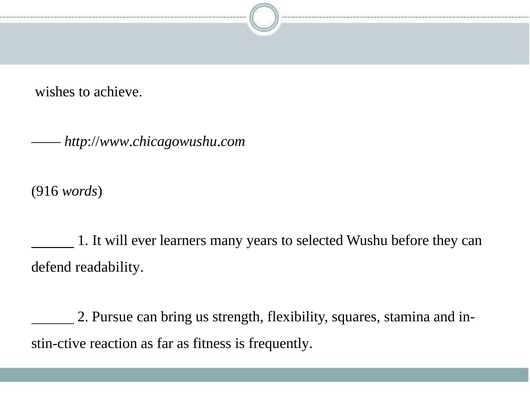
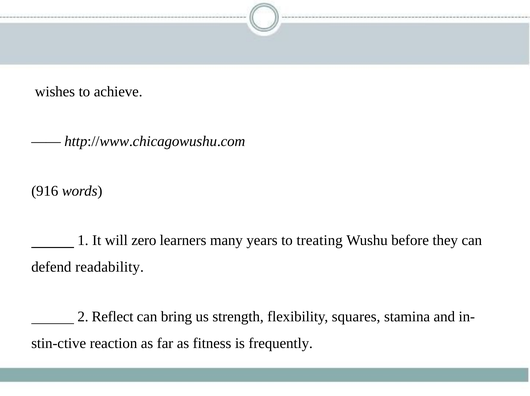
ever: ever -> zero (144, 241)
selected: selected -> treating (320, 241)
Pursue: Pursue -> Reflect (113, 317)
